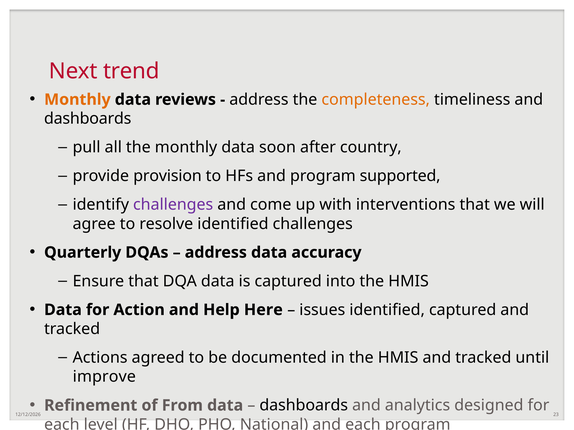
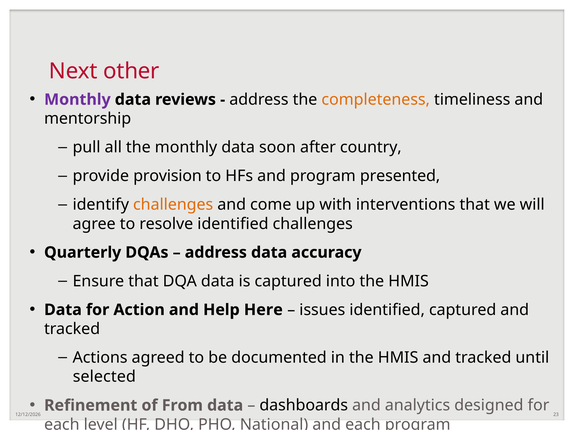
trend: trend -> other (131, 71)
Monthly colour: orange -> purple (77, 100)
dashboards: dashboards -> mentorship (88, 119)
supported: supported -> presented (400, 176)
challenges colour: purple -> orange (173, 205)
improve: improve -> selected (104, 377)
